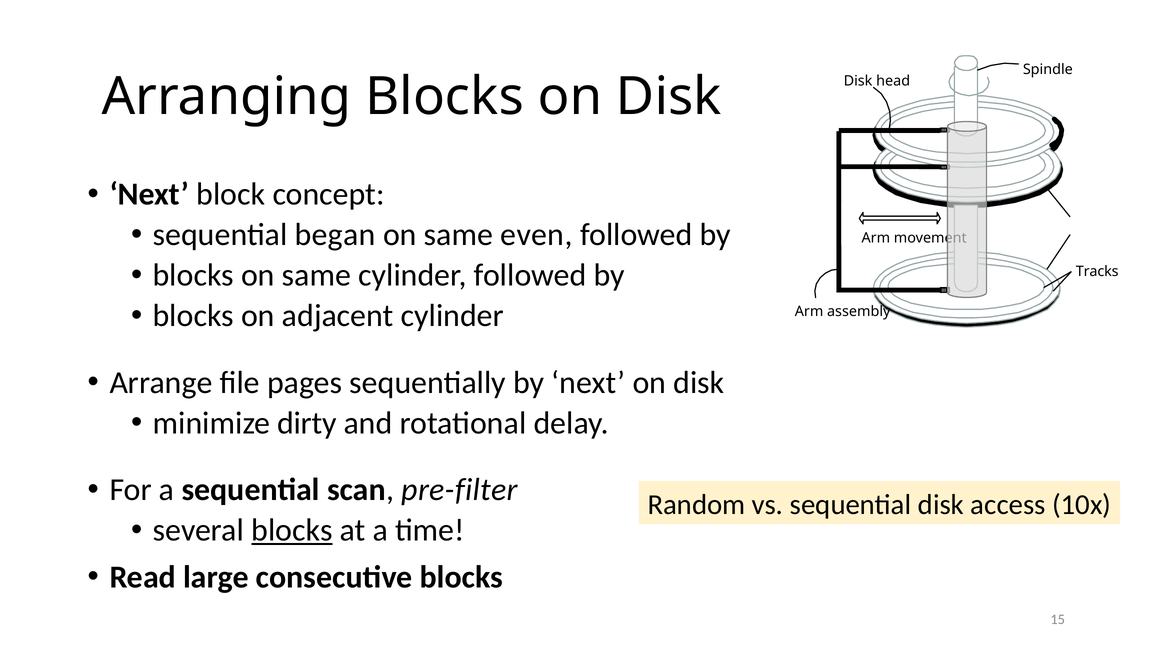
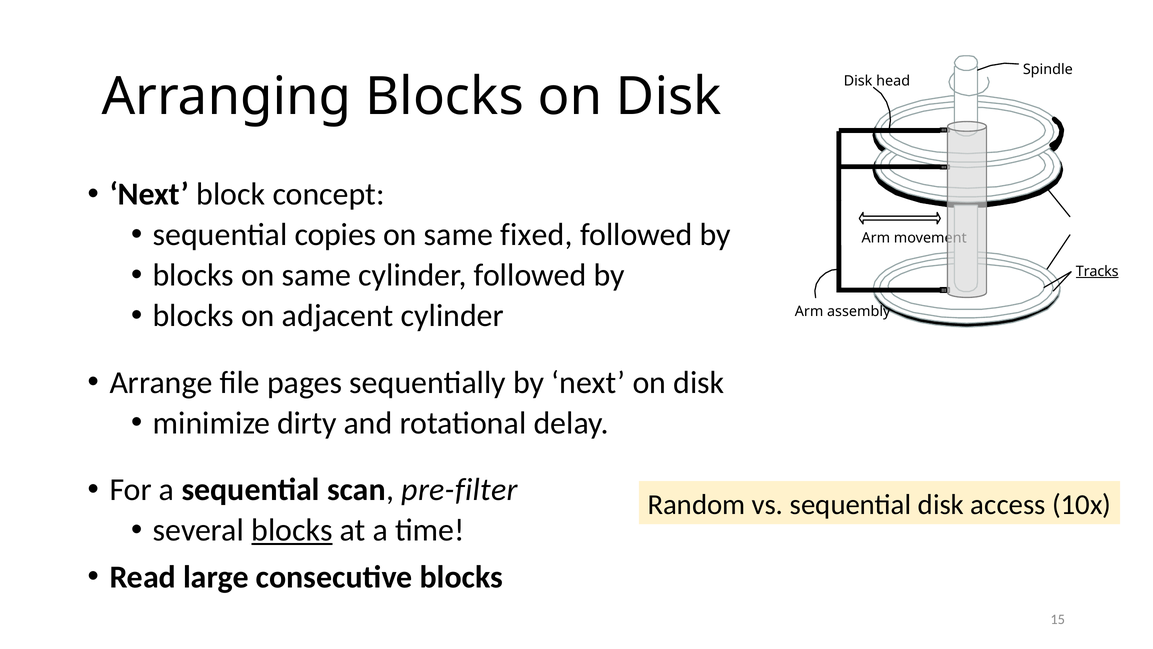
began: began -> copies (335, 235)
even: even -> fixed (537, 235)
Tracks underline: none -> present (1097, 271)
